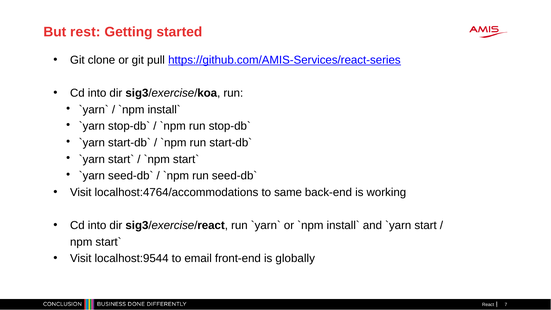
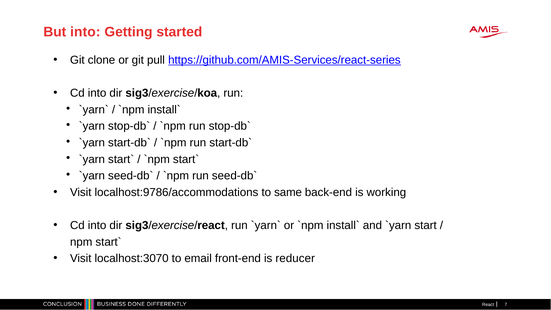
But rest: rest -> into (85, 32)
localhost:4764/accommodations: localhost:4764/accommodations -> localhost:9786/accommodations (176, 192)
localhost:9544: localhost:9544 -> localhost:3070 (132, 258)
globally: globally -> reducer (295, 258)
